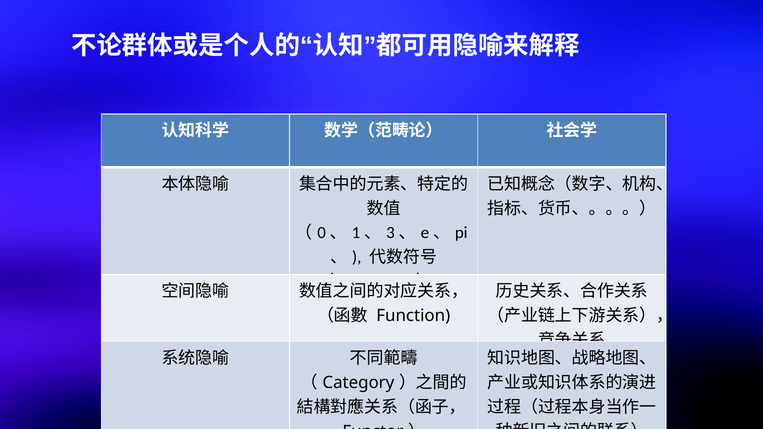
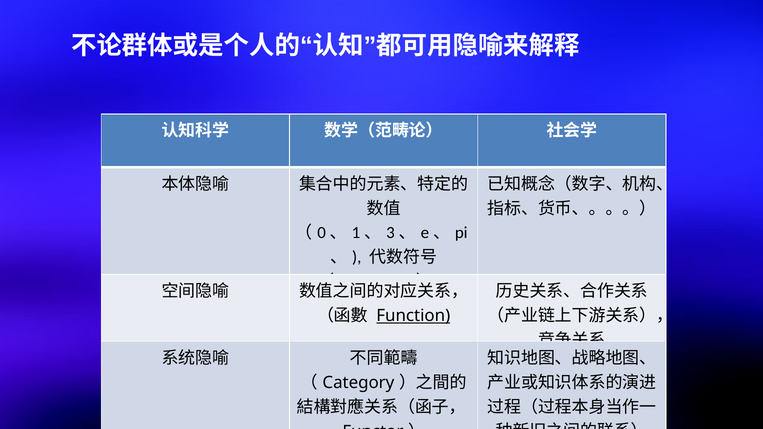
Function underline: none -> present (413, 316)
